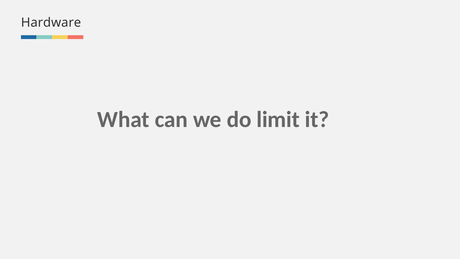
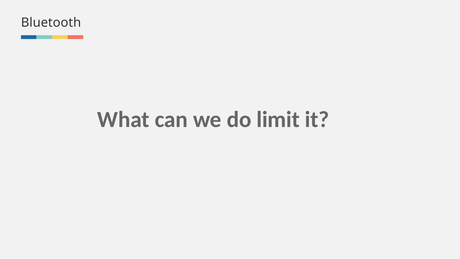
Hardware: Hardware -> Bluetooth (51, 23)
